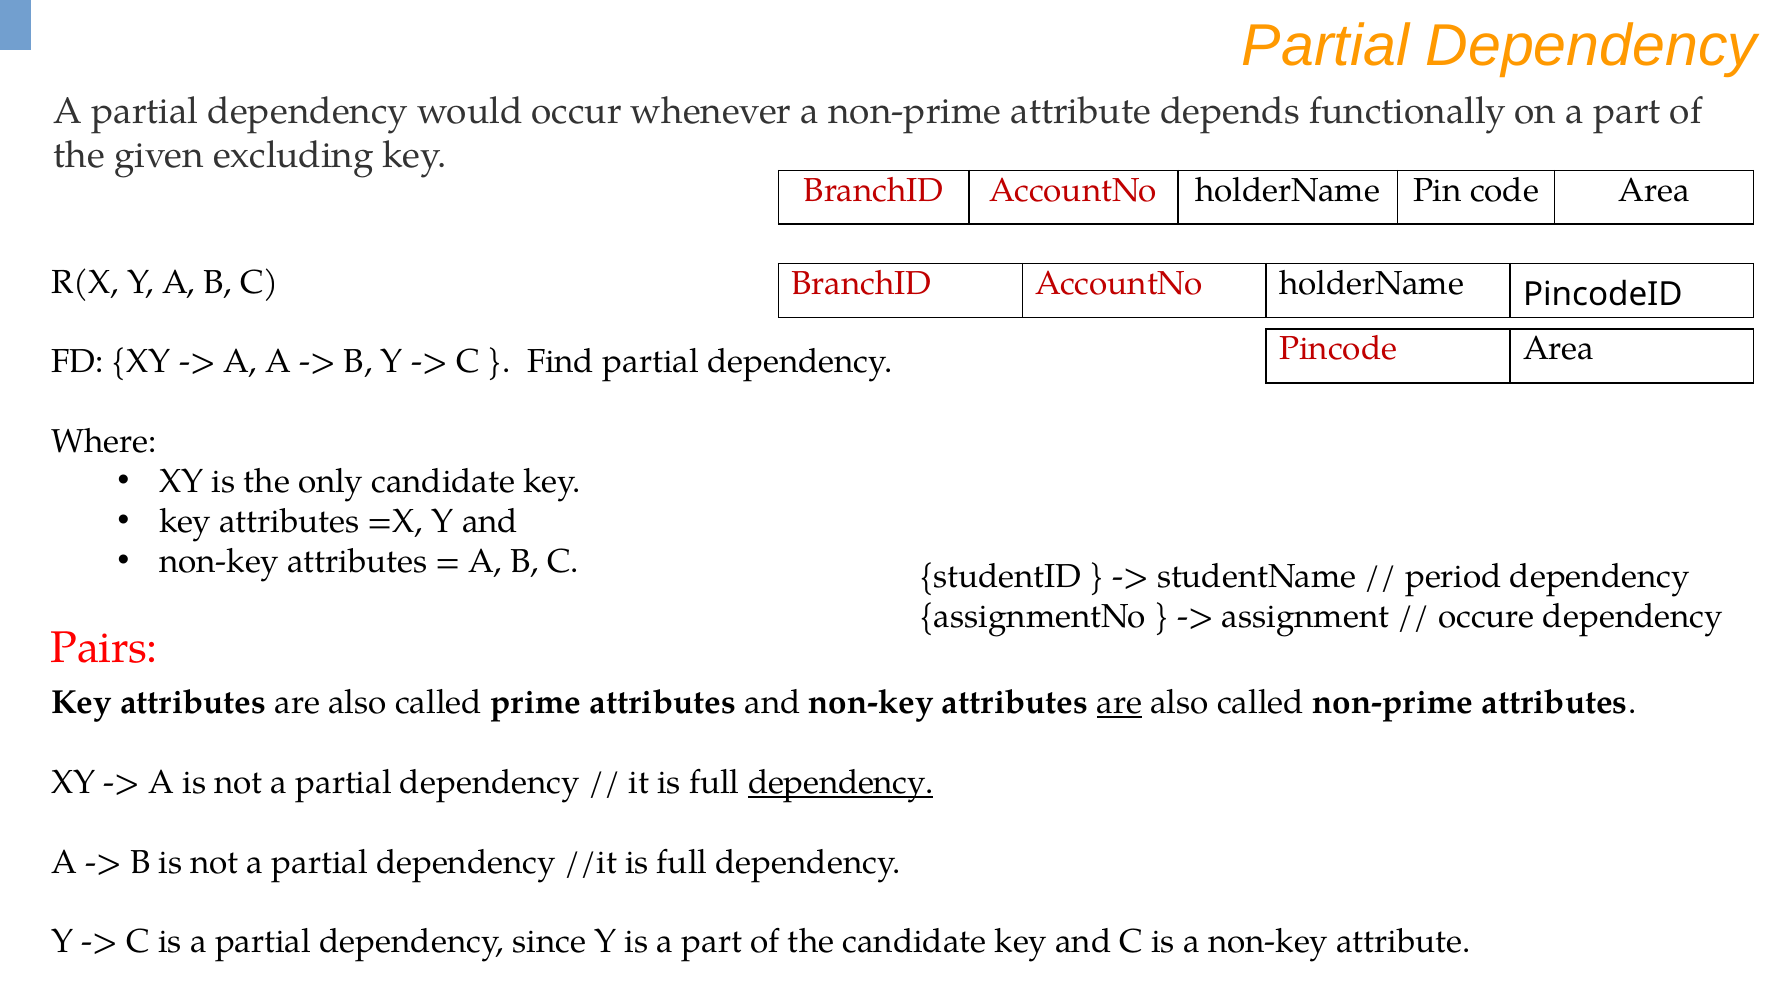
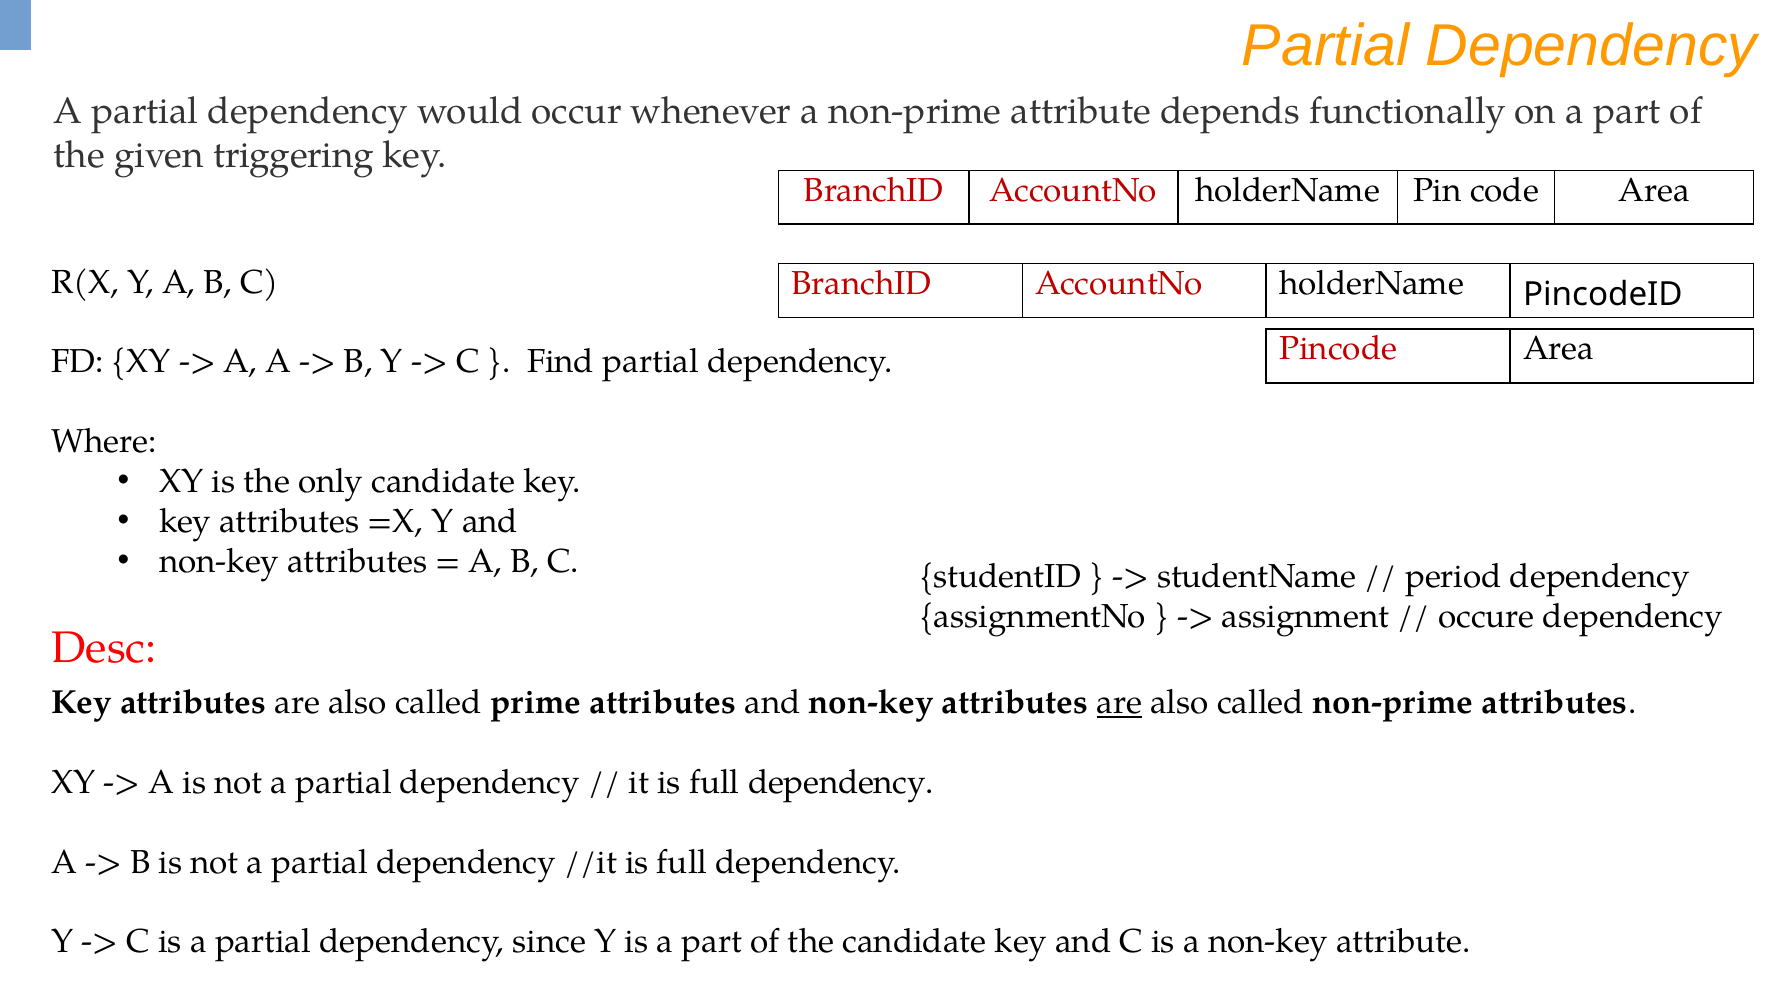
excluding: excluding -> triggering (294, 155)
Pairs: Pairs -> Desc (104, 648)
dependency underline: present -> none (841, 783)
